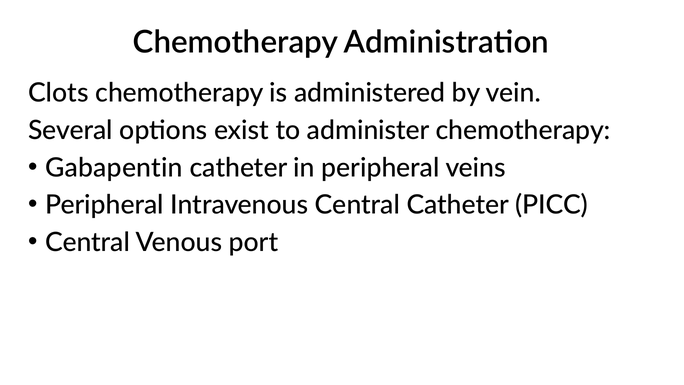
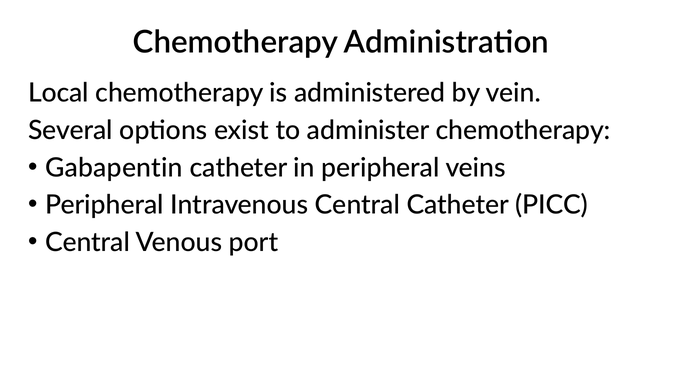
Clots: Clots -> Local (58, 93)
